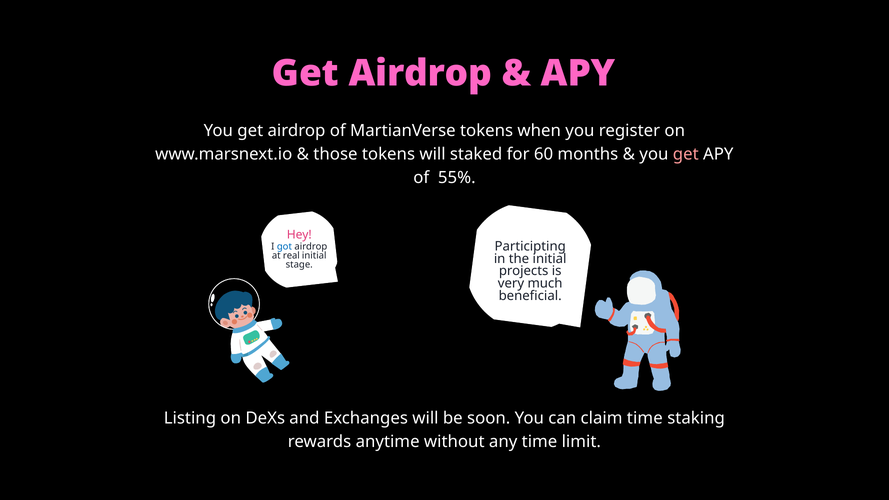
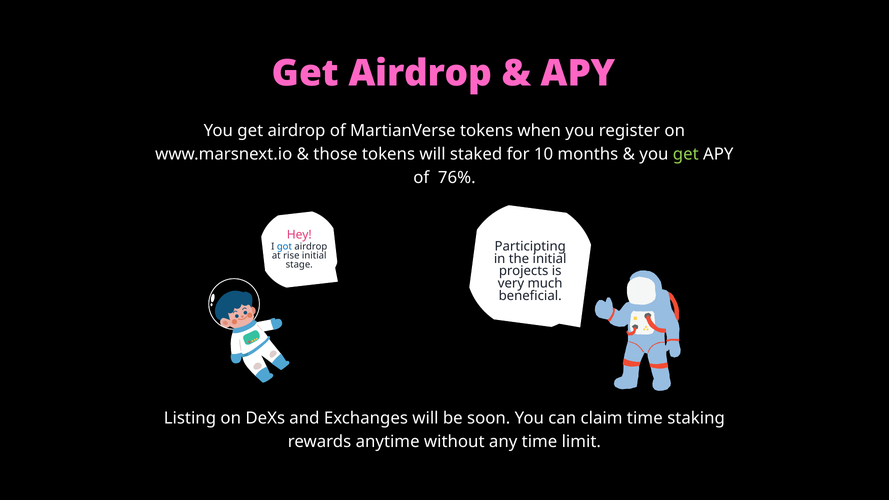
60: 60 -> 10 (543, 154)
get colour: pink -> light green (686, 154)
55%: 55% -> 76% (457, 178)
real: real -> rise (291, 256)
